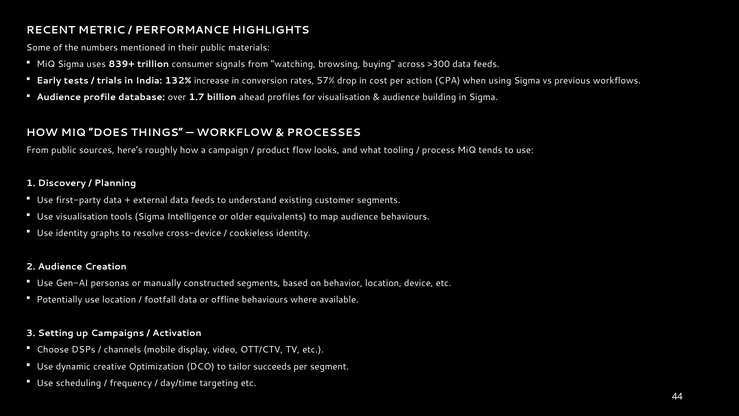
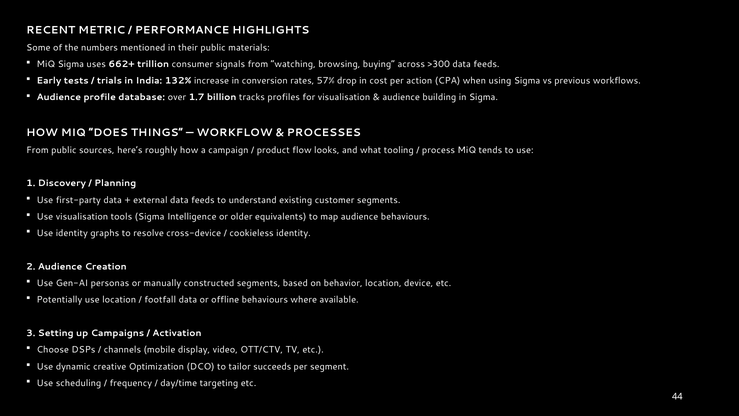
839+: 839+ -> 662+ (122, 64)
ahead: ahead -> tracks (252, 97)
